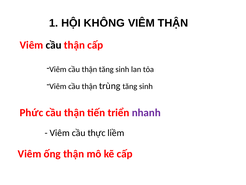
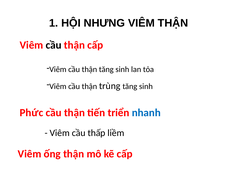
KHÔNG: KHÔNG -> NHƯNG (104, 23)
nhanh colour: purple -> blue (146, 112)
thực: thực -> thấp (97, 133)
